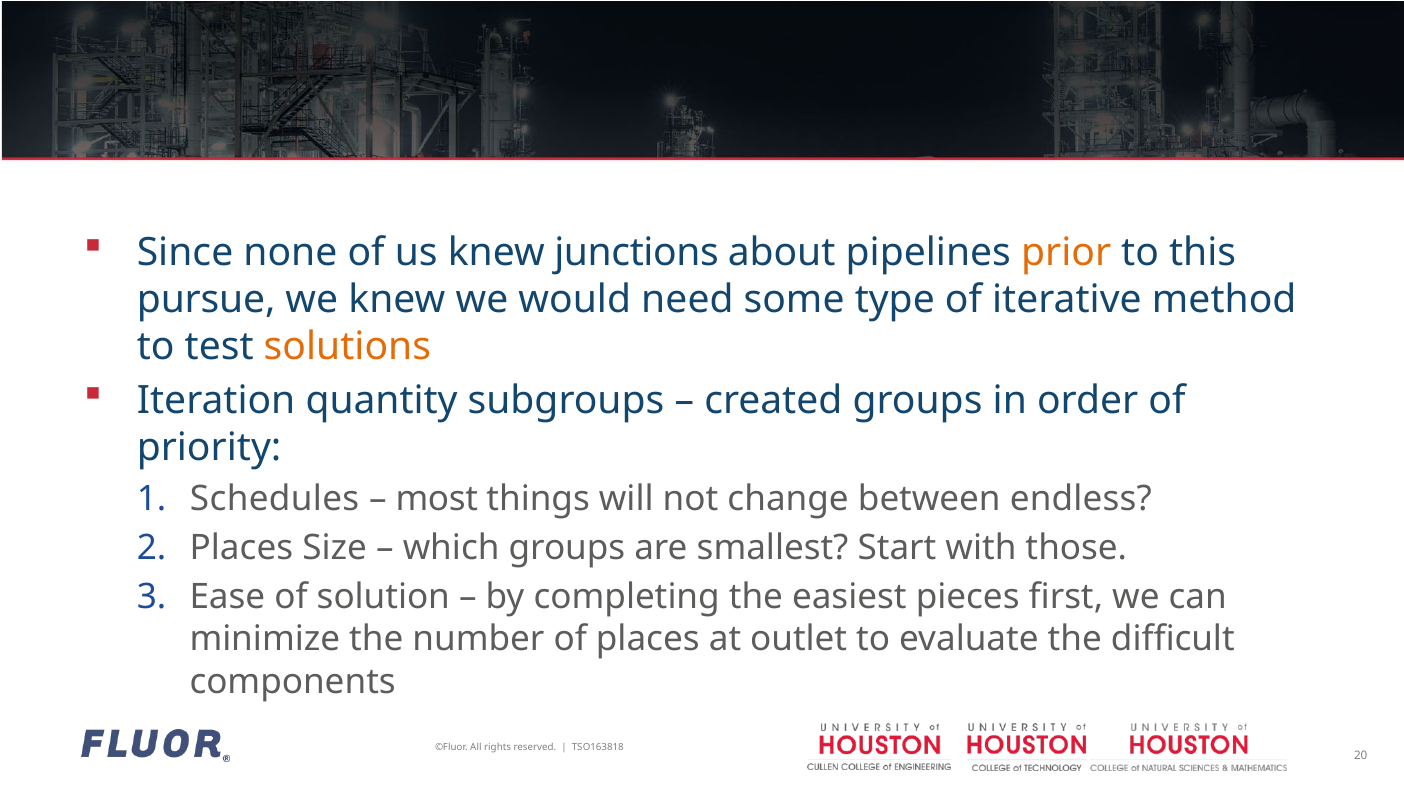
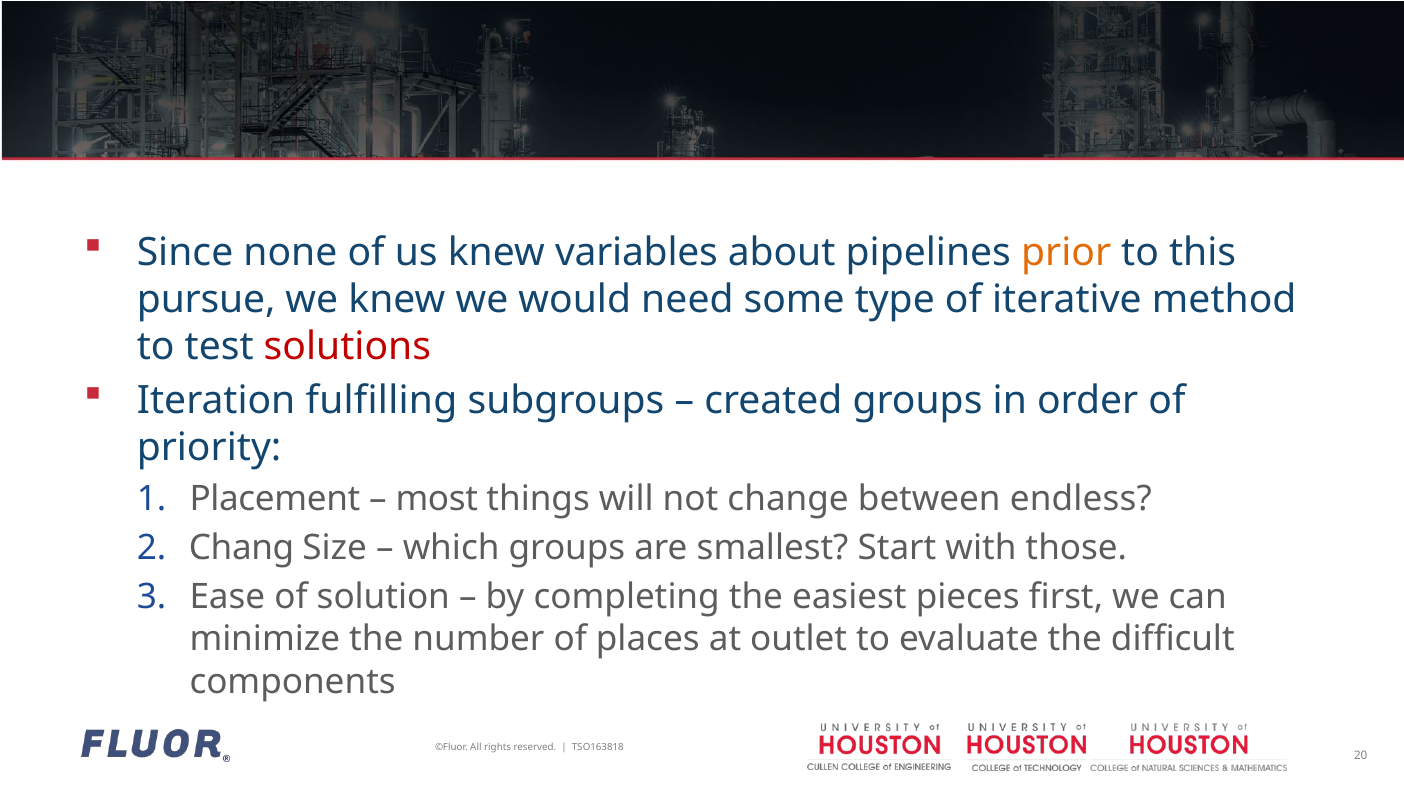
junctions: junctions -> variables (636, 253)
solutions colour: orange -> red (347, 346)
quantity: quantity -> fulfilling (381, 401)
Schedules: Schedules -> Placement (275, 499)
Places: Places -> Chang (242, 548)
